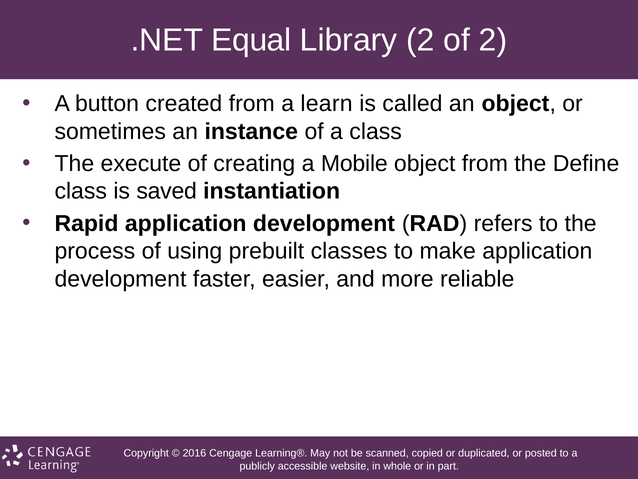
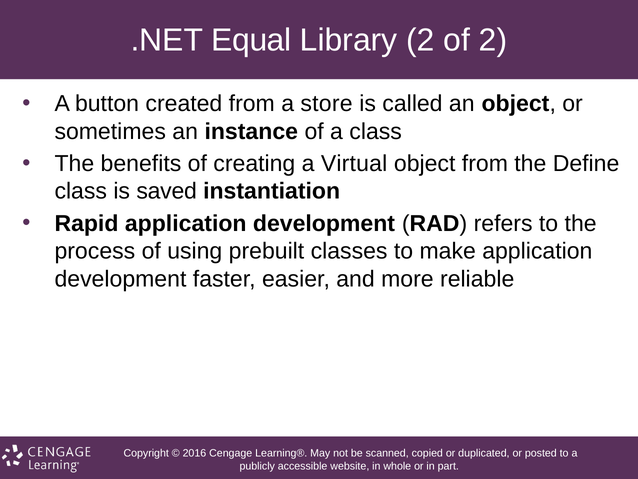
learn: learn -> store (327, 104)
execute: execute -> benefits (141, 164)
Mobile: Mobile -> Virtual (354, 164)
